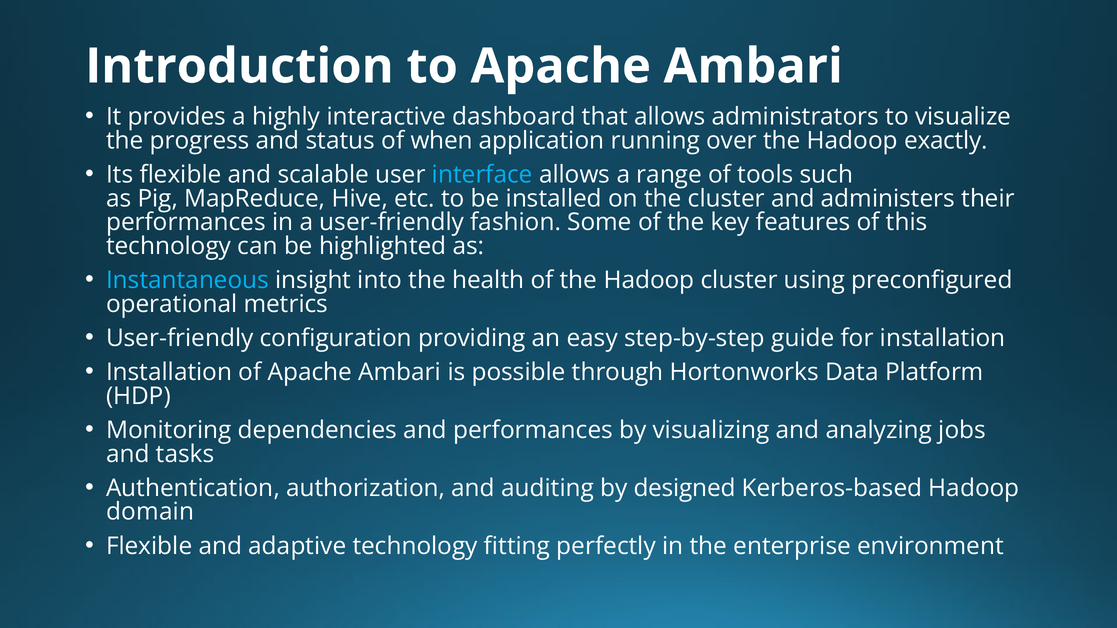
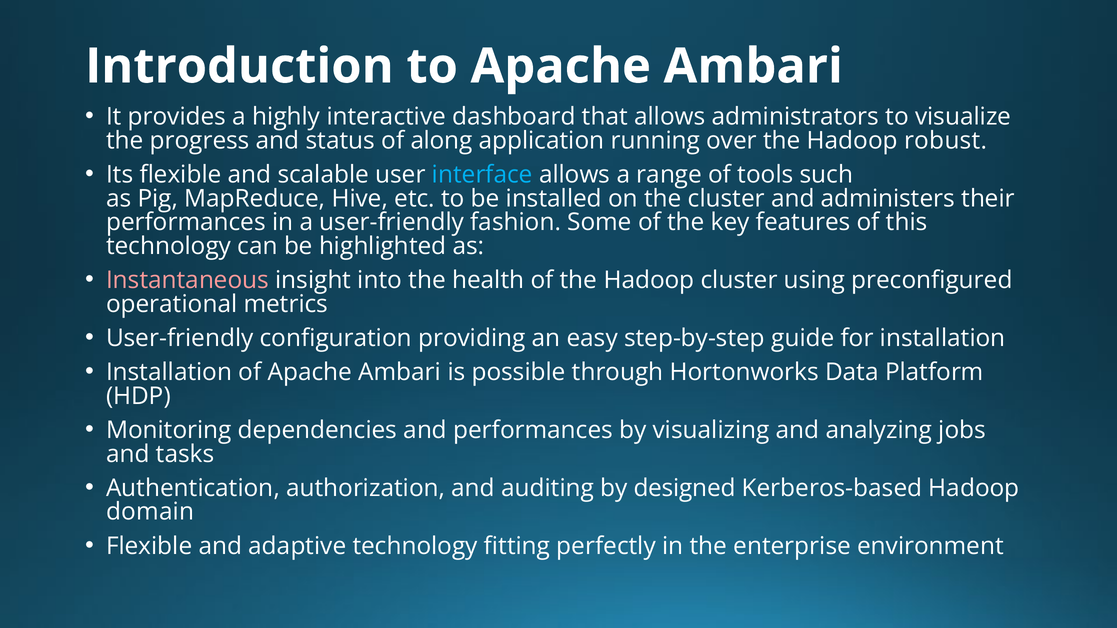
when: when -> along (442, 141)
exactly: exactly -> robust (946, 141)
Instantaneous colour: light blue -> pink (188, 280)
